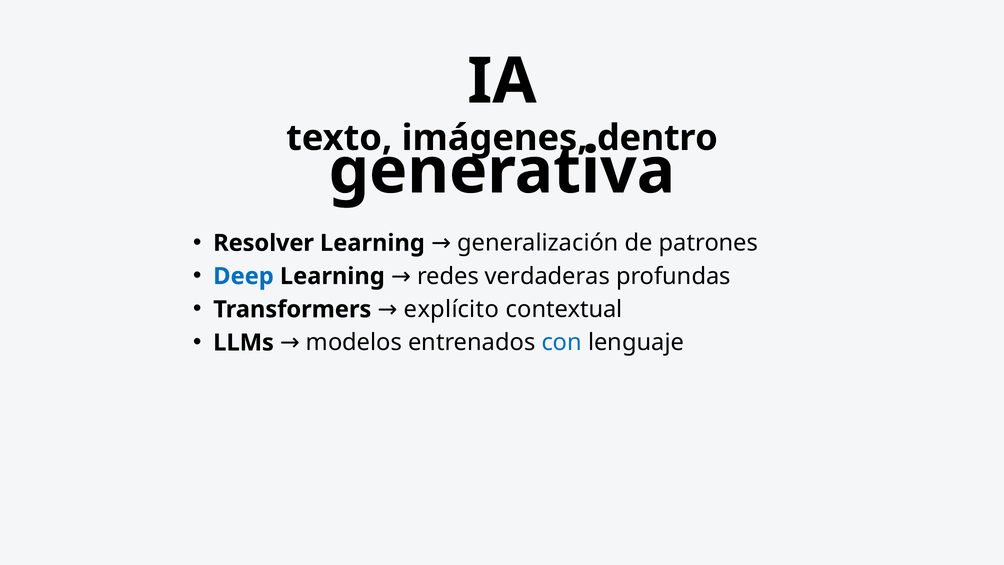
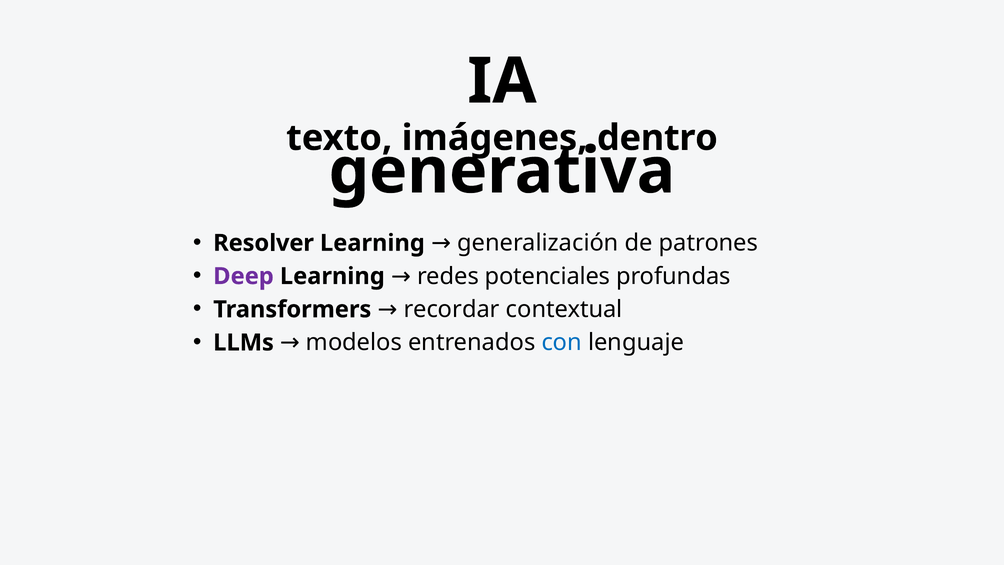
Deep colour: blue -> purple (244, 276)
verdaderas: verdaderas -> potenciales (548, 276)
explícito: explícito -> recordar (452, 309)
